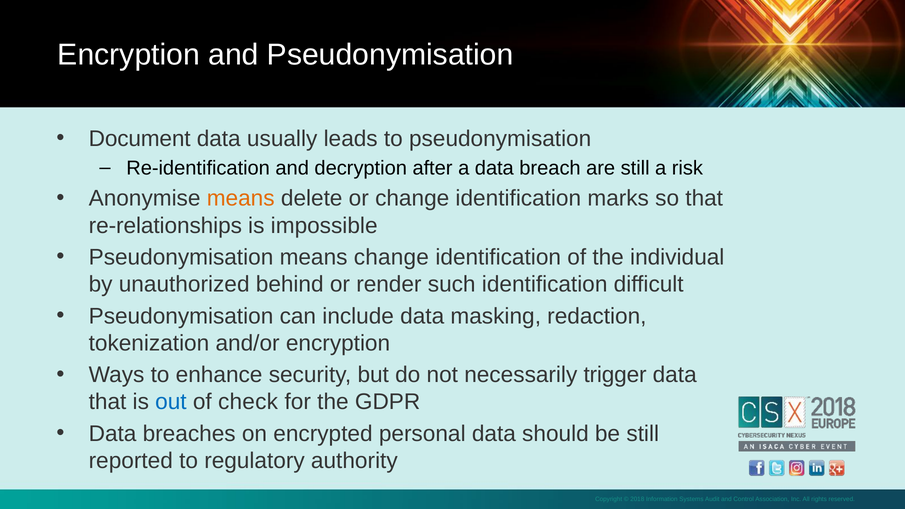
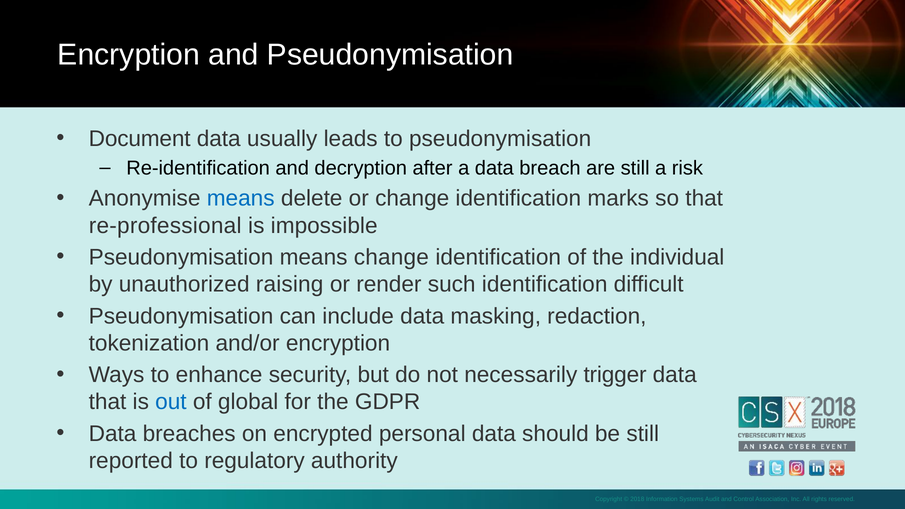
means colour: orange -> blue (241, 198)
re-relationships: re-relationships -> re-professional (165, 226)
behind: behind -> raising (290, 284)
check: check -> global (248, 402)
